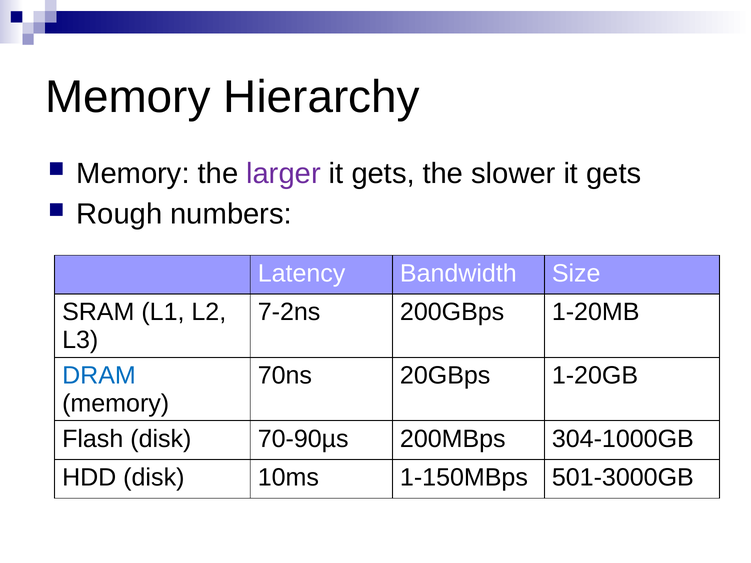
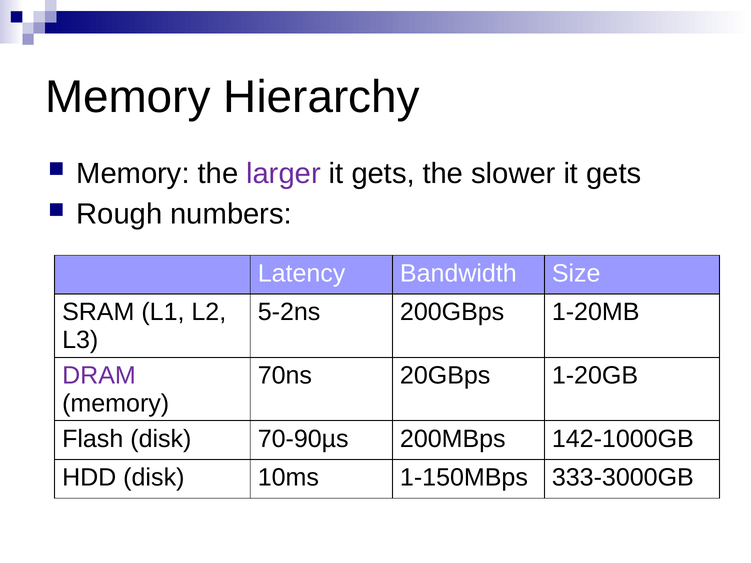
7-2ns: 7-2ns -> 5-2ns (289, 312)
DRAM colour: blue -> purple (99, 376)
304-1000GB: 304-1000GB -> 142-1000GB (623, 439)
501-3000GB: 501-3000GB -> 333-3000GB (623, 478)
